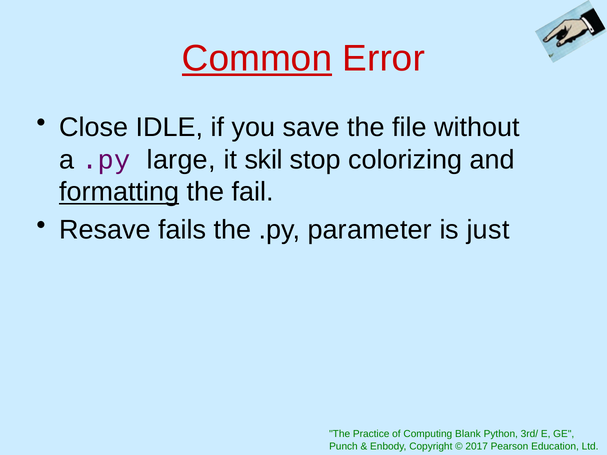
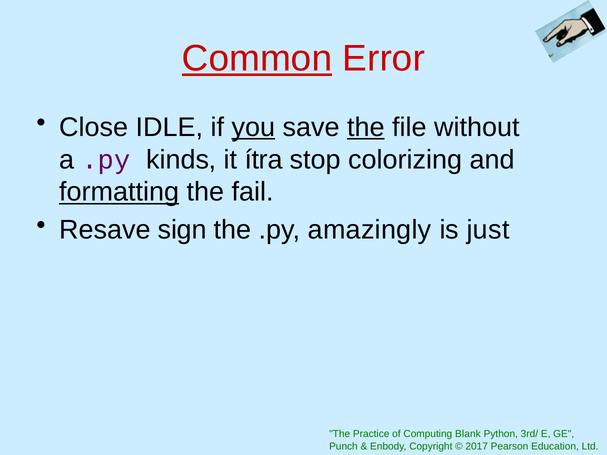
you underline: none -> present (253, 127)
the underline: none -> present (366, 127)
large: large -> kinds (181, 160)
skil: skil -> ítra (264, 160)
fails: fails -> sign (182, 230)
parameter: parameter -> amazingly (370, 230)
